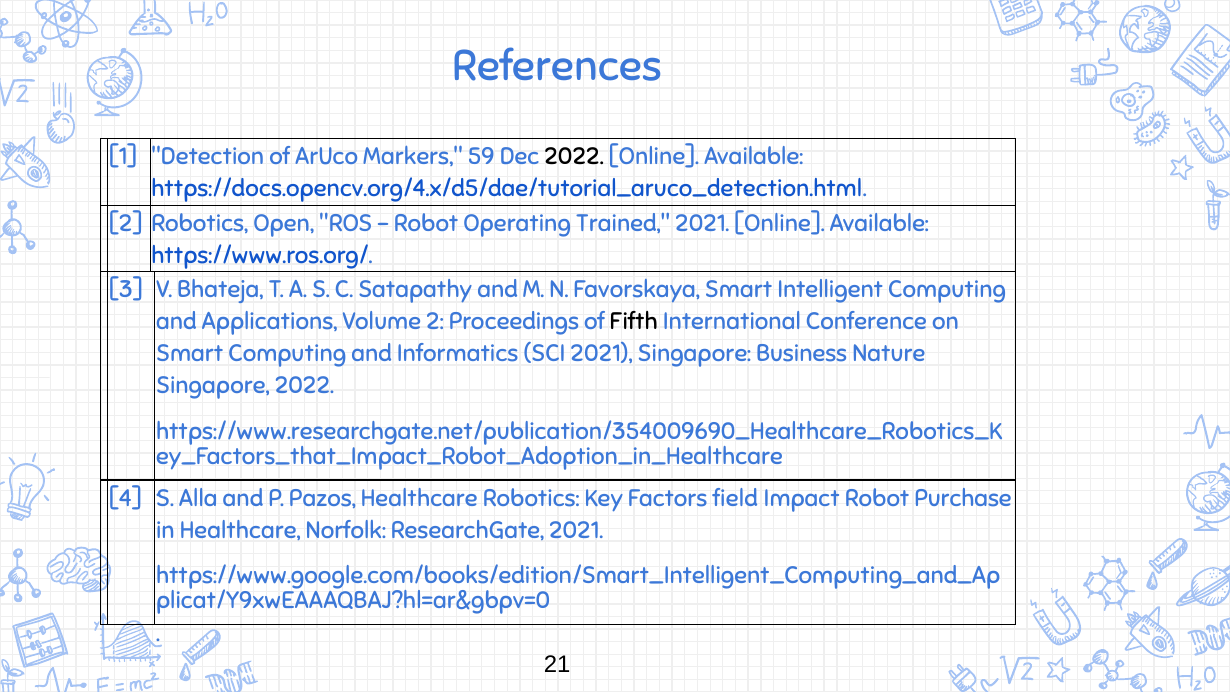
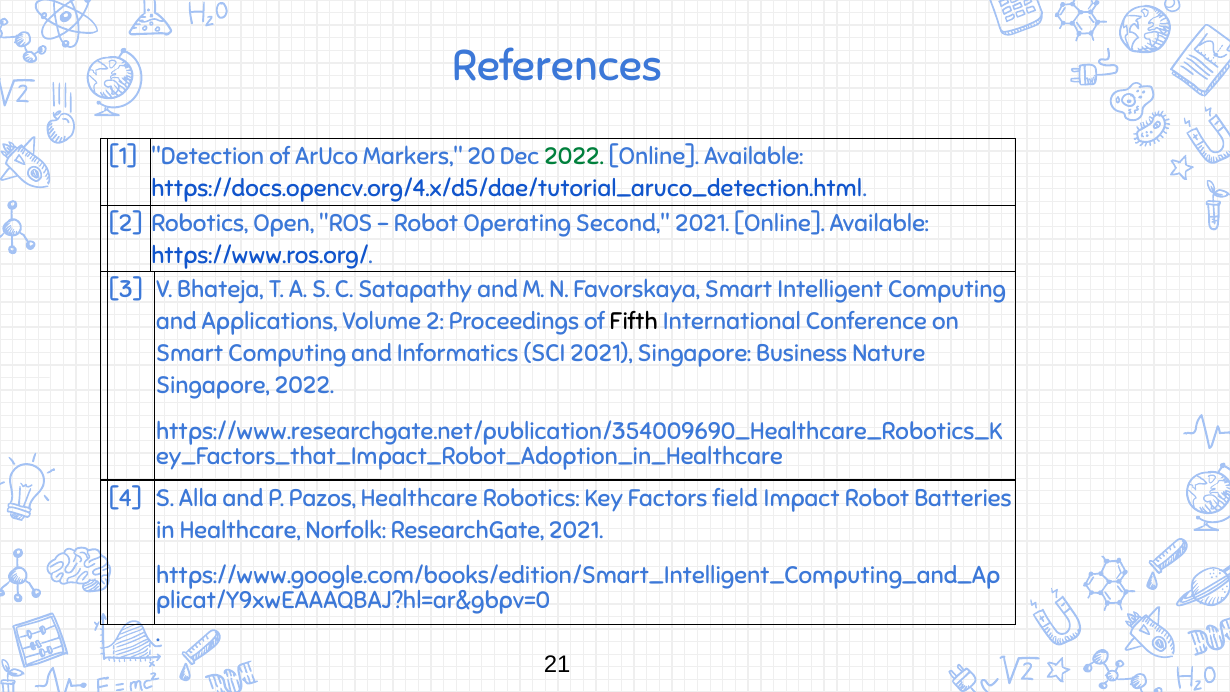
59: 59 -> 20 (481, 157)
2022 colour: black -> green (574, 157)
Trained: Trained -> Second (623, 223)
Purchase: Purchase -> Batteries (963, 498)
